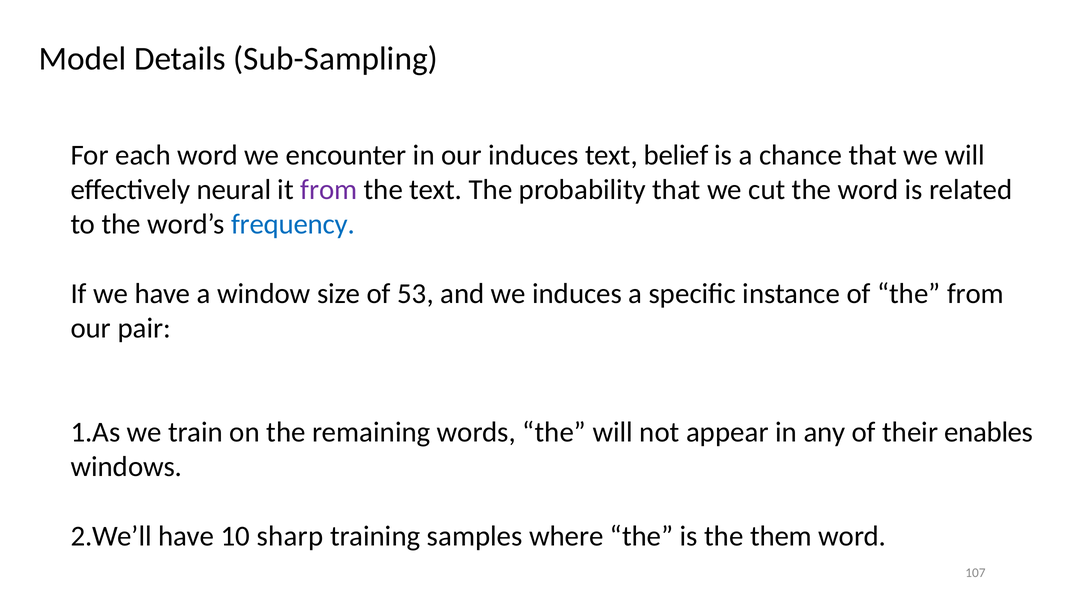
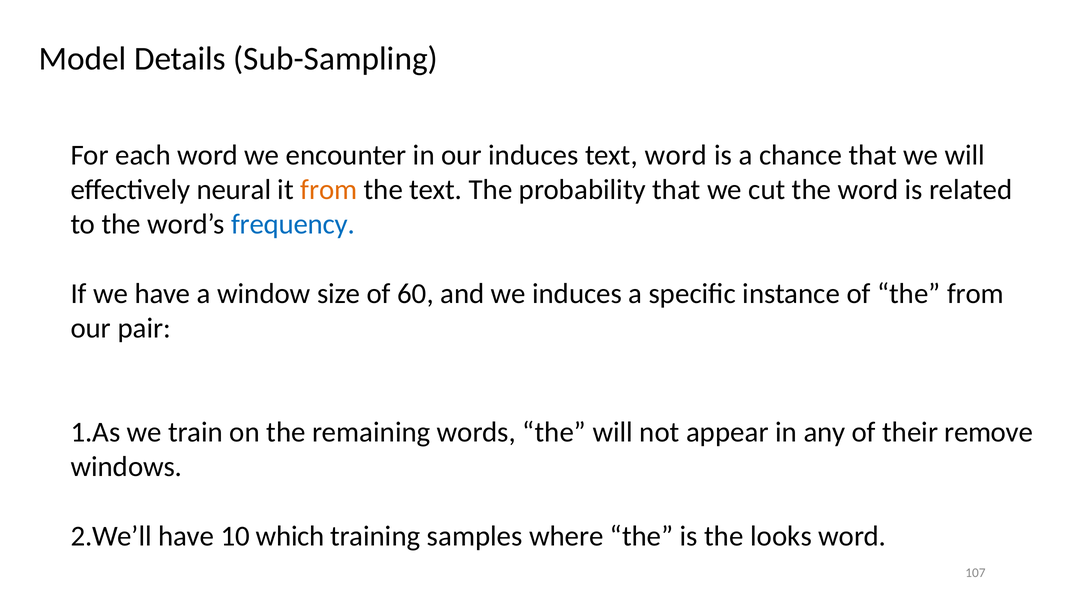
text belief: belief -> word (676, 155)
from colour: purple -> orange (329, 190)
53: 53 -> 60 (415, 294)
enables: enables -> remove (989, 432)
sharp: sharp -> which (290, 536)
them: them -> looks (781, 536)
